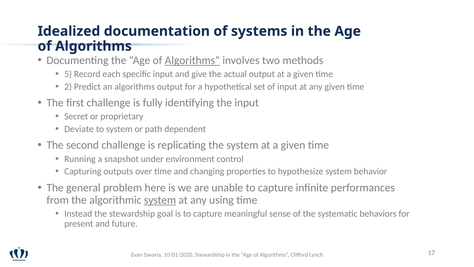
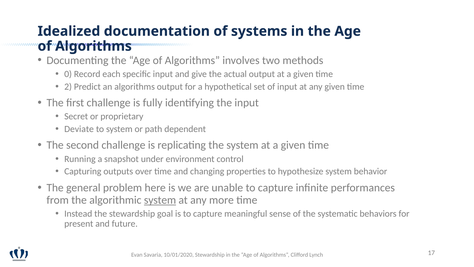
Algorithms underline: present -> none (192, 60)
5: 5 -> 0 (68, 74)
using: using -> more (221, 200)
